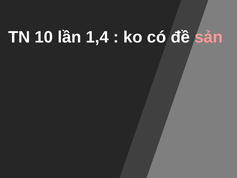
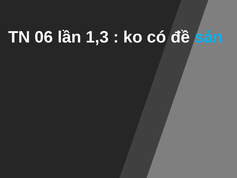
10: 10 -> 06 (44, 37)
1,4: 1,4 -> 1,3 (97, 37)
sản colour: pink -> light blue (209, 37)
